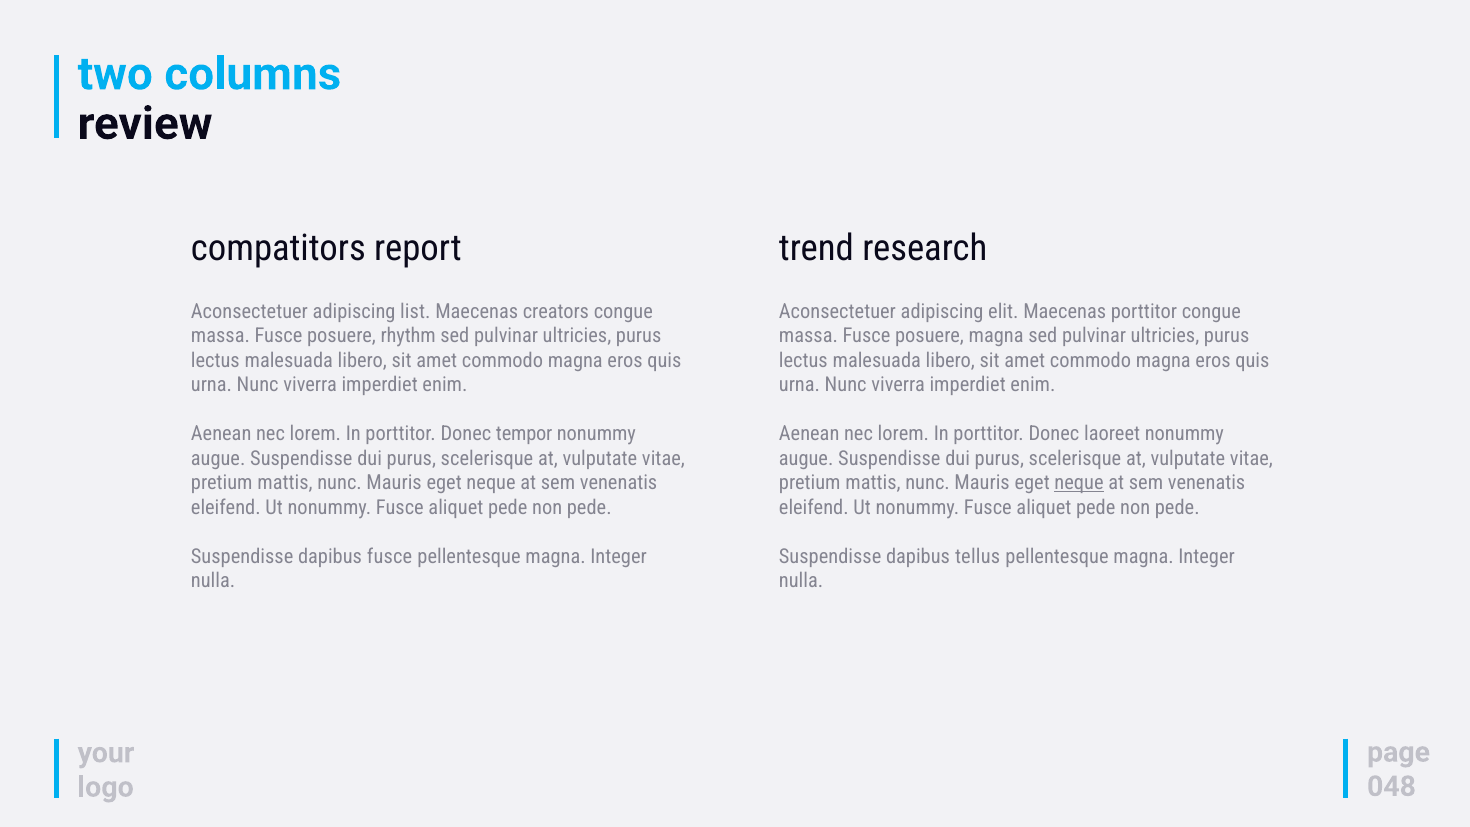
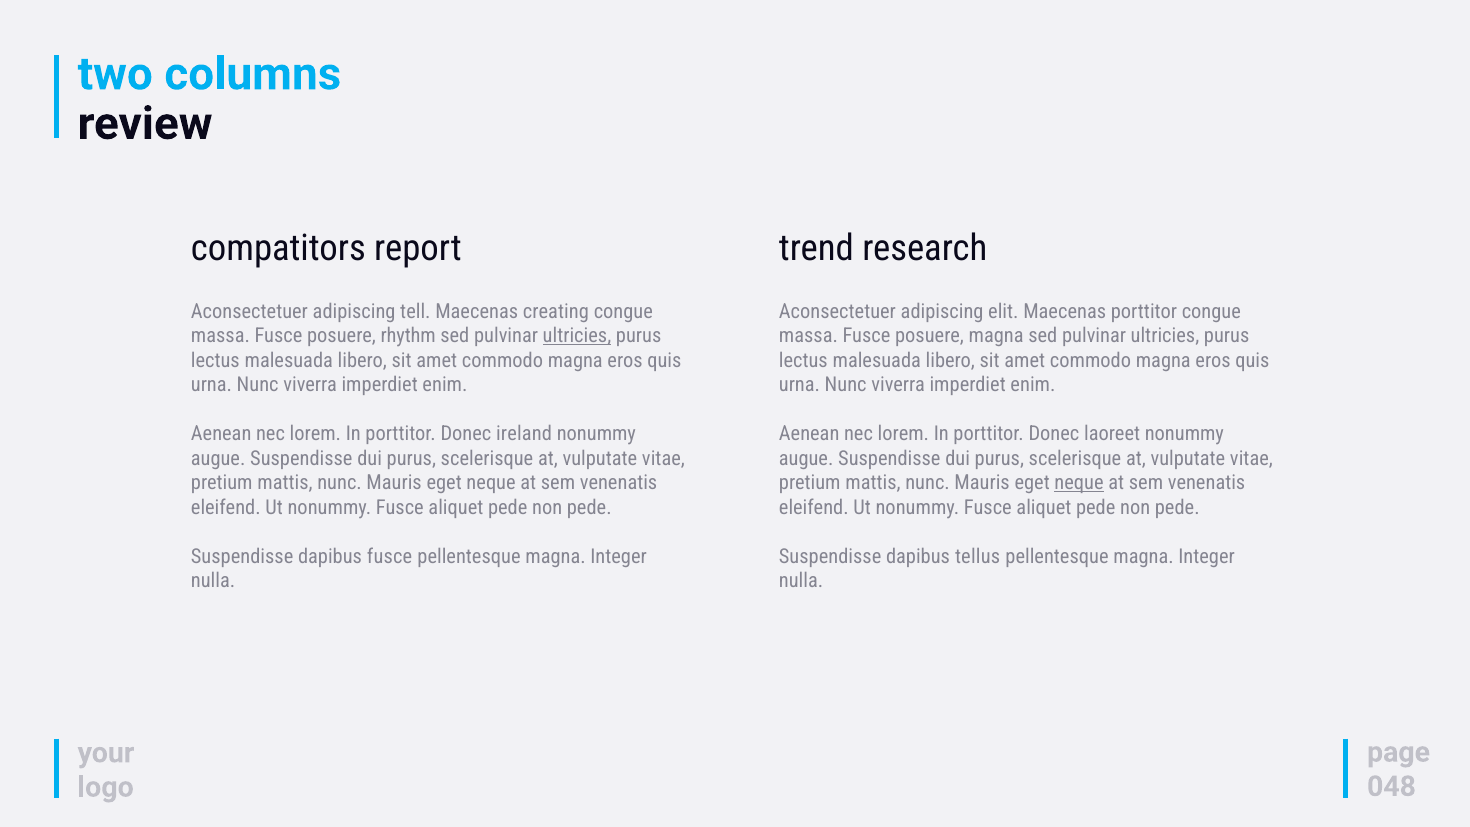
list: list -> tell (415, 311)
creators: creators -> creating (556, 311)
ultricies underline: none -> present (577, 336)
tempor: tempor -> ireland (524, 434)
